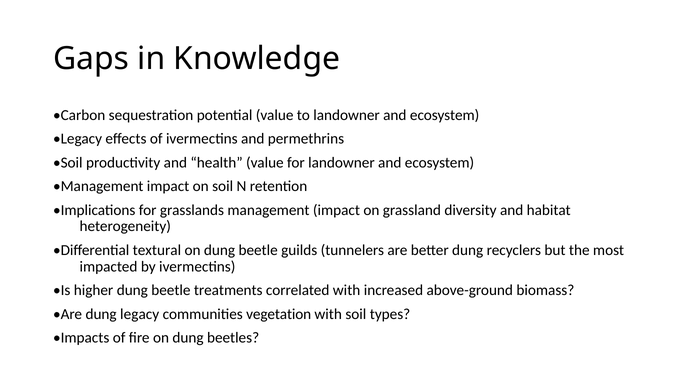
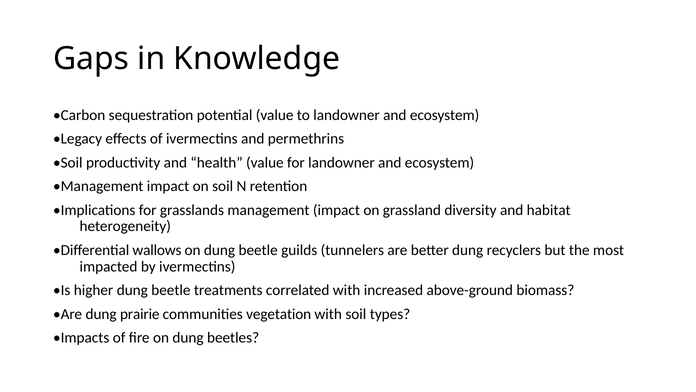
textural: textural -> wallows (157, 250)
dung legacy: legacy -> prairie (140, 314)
